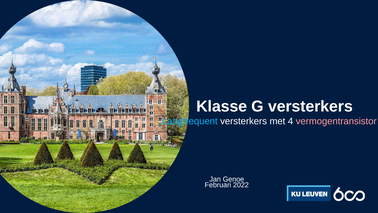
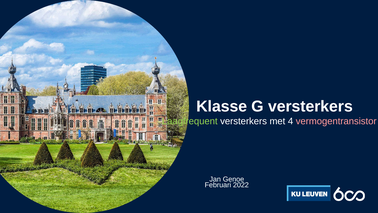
Laagfrequent colour: light blue -> light green (190, 121)
